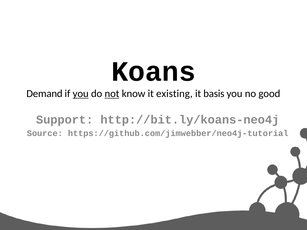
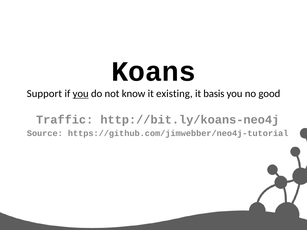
Demand: Demand -> Support (44, 94)
not underline: present -> none (112, 94)
Support: Support -> Traffic (65, 120)
